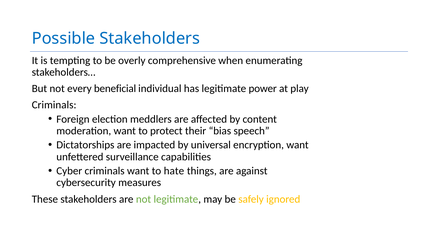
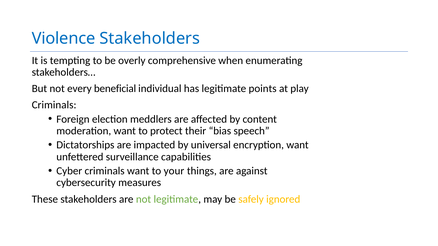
Possible: Possible -> Violence (64, 38)
power: power -> points (263, 89)
hate: hate -> your (174, 171)
